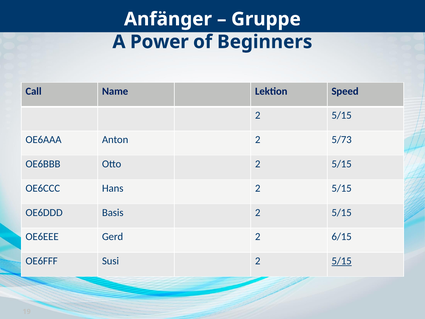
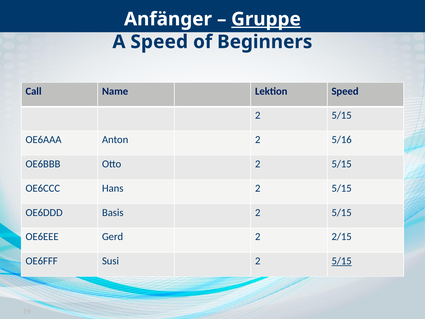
Gruppe underline: none -> present (266, 19)
A Power: Power -> Speed (159, 42)
5/73: 5/73 -> 5/16 (342, 140)
6/15: 6/15 -> 2/15 (342, 237)
